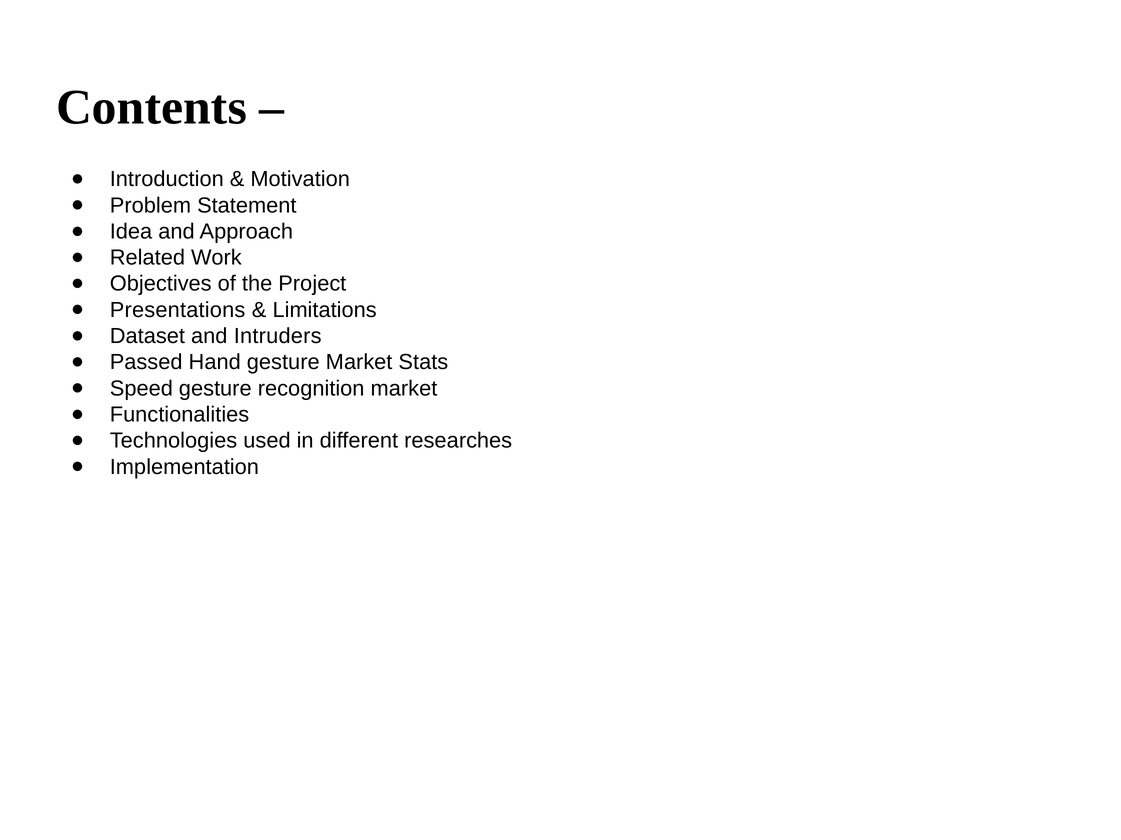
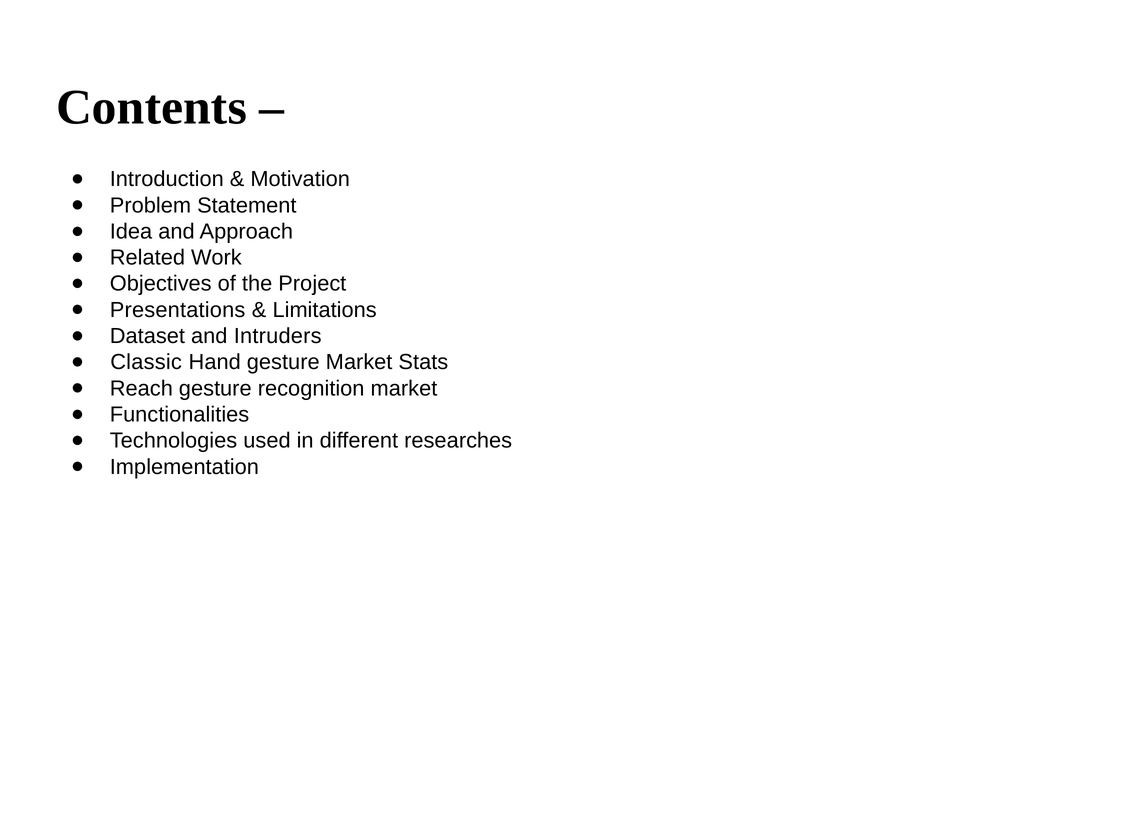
Passed: Passed -> Classic (146, 363)
Speed: Speed -> Reach (141, 389)
